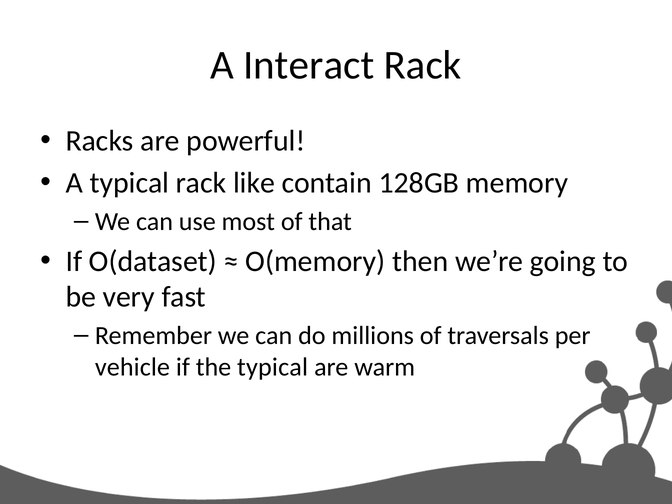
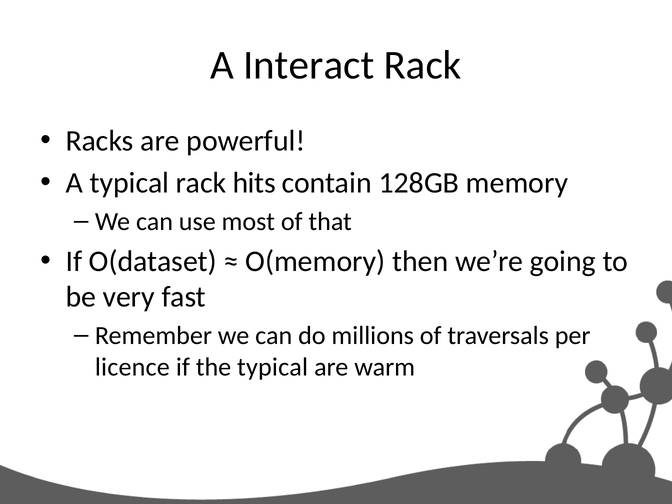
like: like -> hits (254, 183)
vehicle: vehicle -> licence (132, 367)
